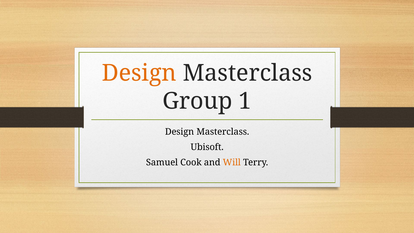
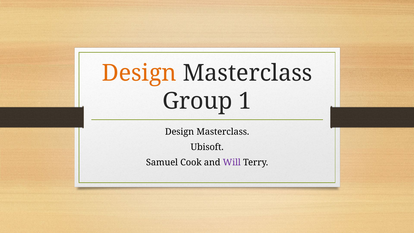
Will colour: orange -> purple (232, 162)
